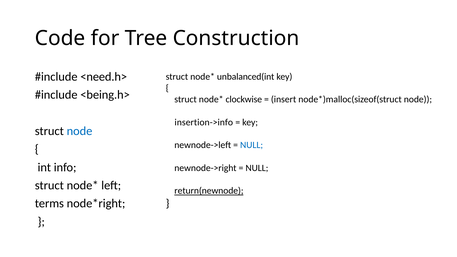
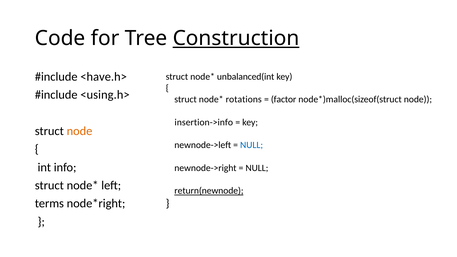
Construction underline: none -> present (236, 38)
<need.h>: <need.h> -> <have.h> (104, 77)
<being.h>: <being.h> -> <using.h> (105, 95)
clockwise: clockwise -> rotations (244, 99)
insert: insert -> factor (284, 99)
node colour: blue -> orange (79, 131)
